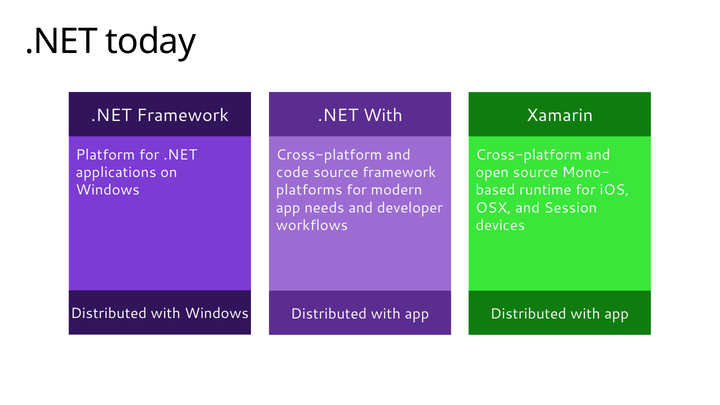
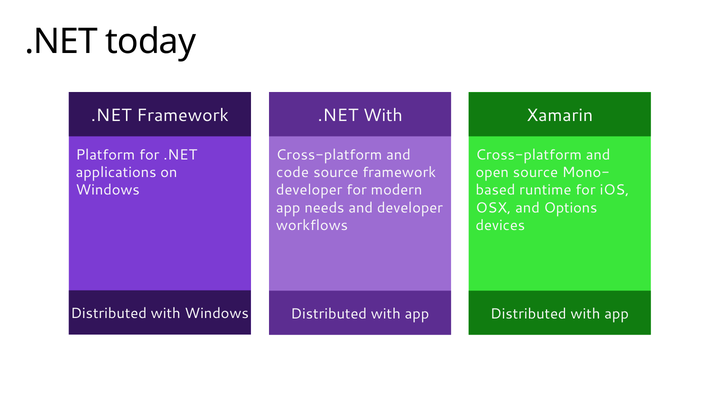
platforms: platforms -> developer (309, 190)
Session: Session -> Options (571, 208)
